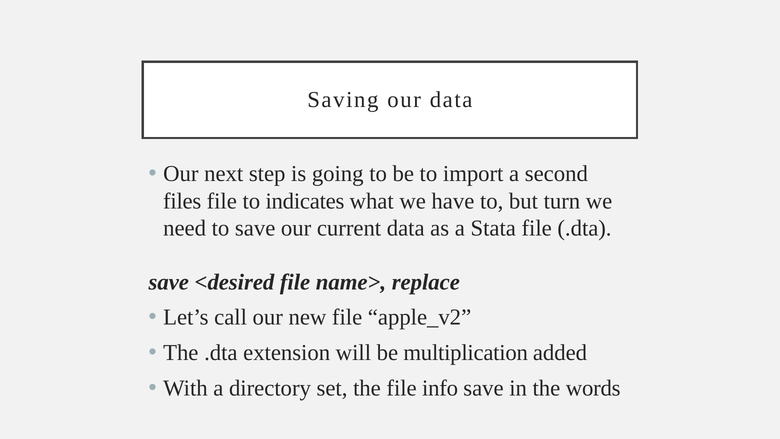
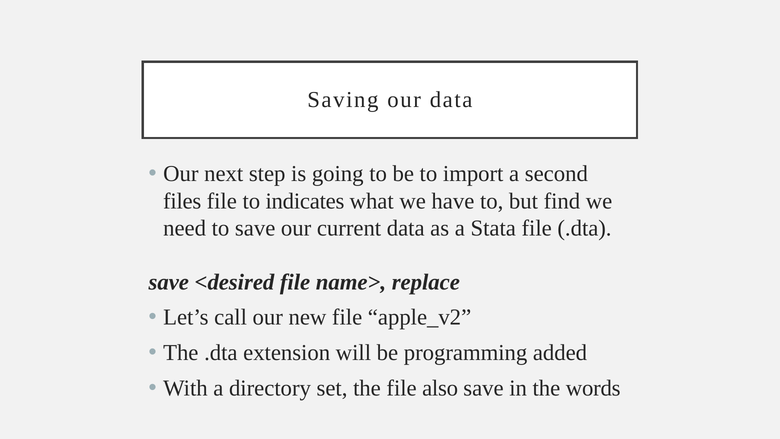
turn: turn -> find (562, 201)
multiplication: multiplication -> programming (466, 353)
info: info -> also (440, 388)
